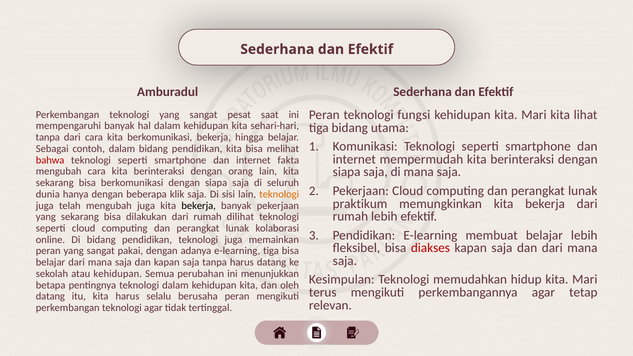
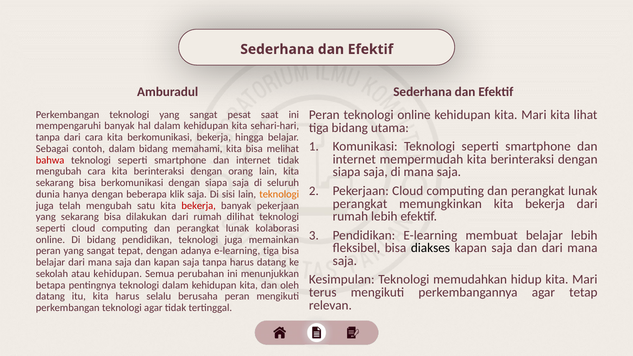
teknologi fungsi: fungsi -> online (414, 115)
dalam bidang pendidikan: pendidikan -> memahami (197, 149)
internet fakta: fakta -> tidak (288, 160)
praktikum: praktikum -> perangkat (360, 204)
mengubah juga: juga -> satu (146, 206)
bekerja colour: black -> red (199, 206)
diakses colour: red -> black (430, 248)
pakai: pakai -> tepat (130, 251)
